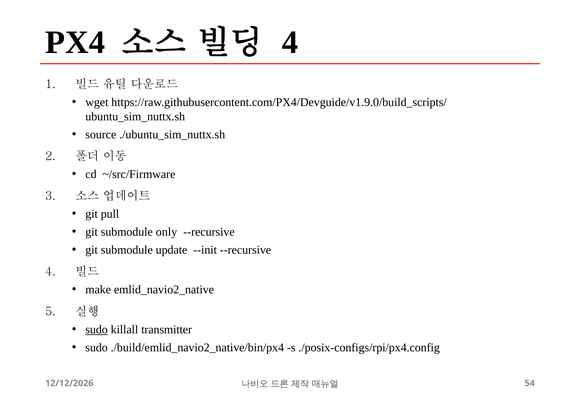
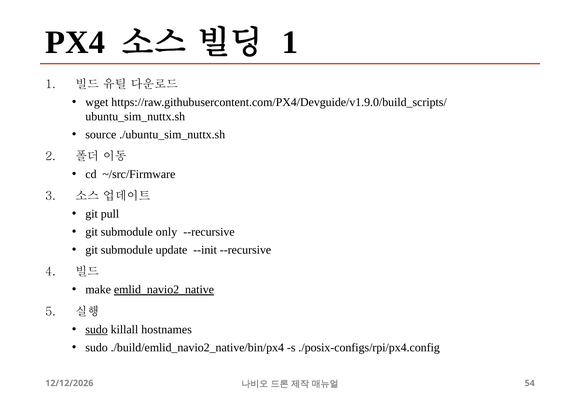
4: 4 -> 1 (290, 42)
emlid_navio2_native underline: none -> present (164, 289)
transmitter: transmitter -> hostnames (167, 329)
